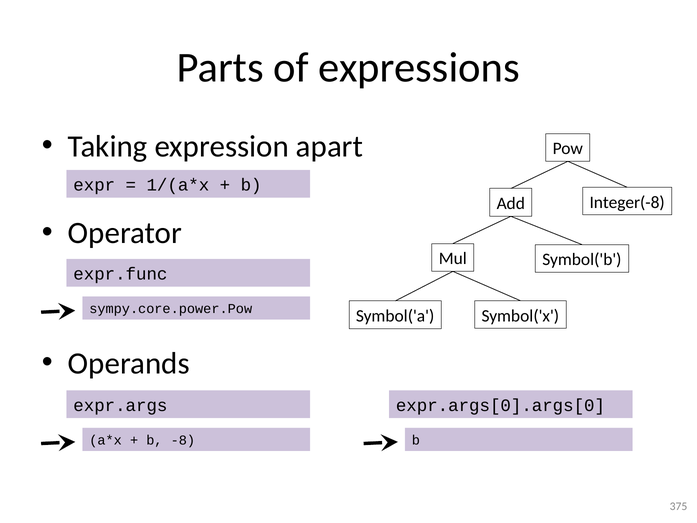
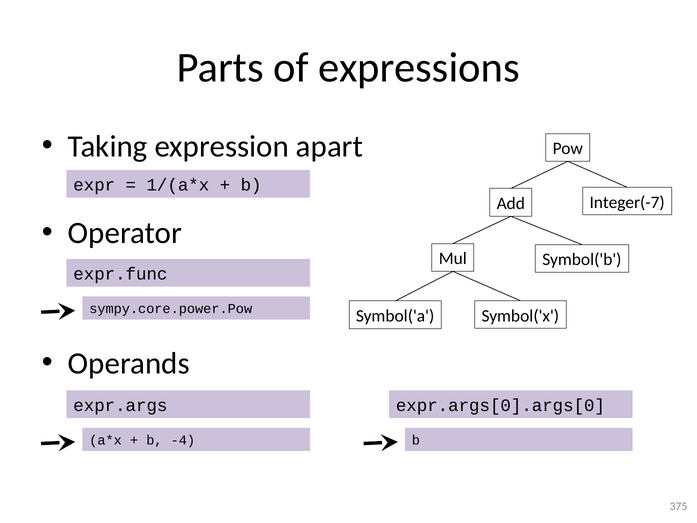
Integer(-8: Integer(-8 -> Integer(-7 (627, 202)
-8: -8 -> -4 (183, 440)
